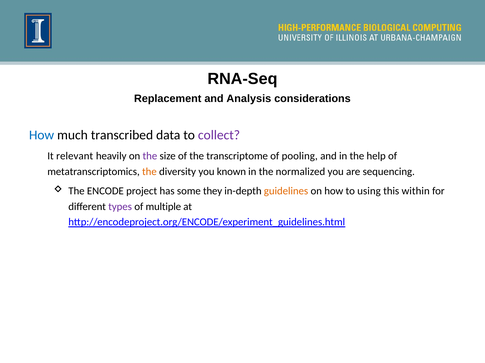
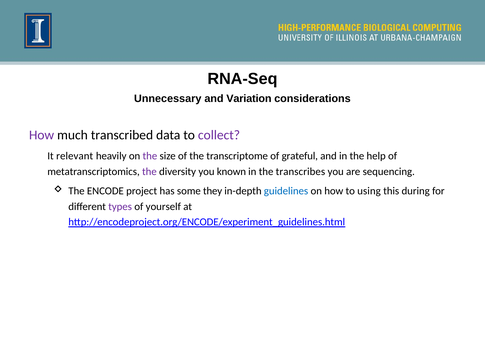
Replacement: Replacement -> Unnecessary (168, 99)
Analysis: Analysis -> Variation (249, 99)
How colour: blue -> purple (42, 135)
pooling: pooling -> grateful (300, 156)
the colour: orange -> purple (149, 172)
normalized: normalized -> transcribes (300, 172)
guidelines colour: orange -> blue (286, 191)
within: within -> during (416, 191)
multiple: multiple -> yourself (163, 207)
